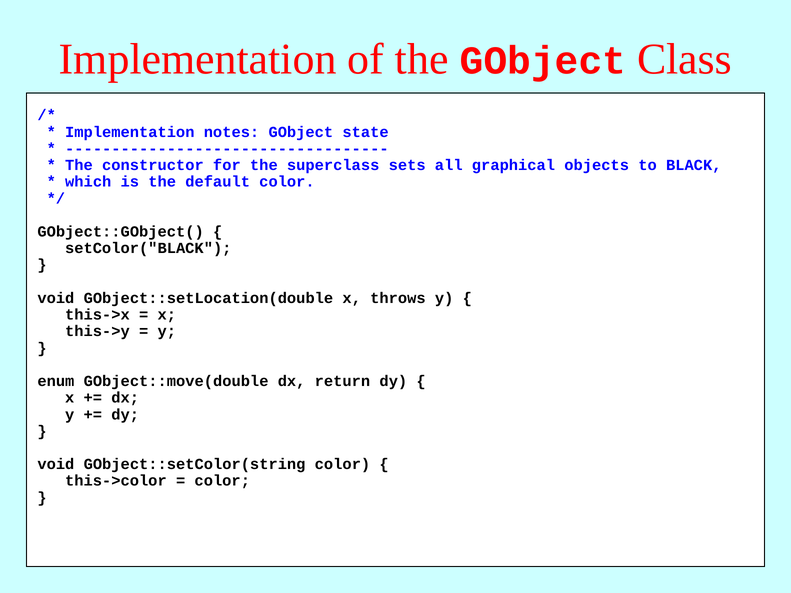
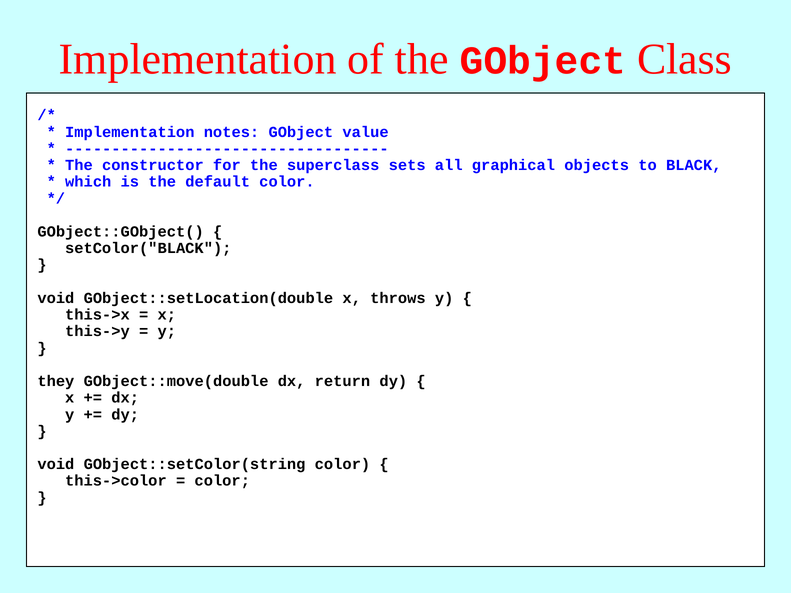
state: state -> value (366, 132)
enum: enum -> they (56, 381)
